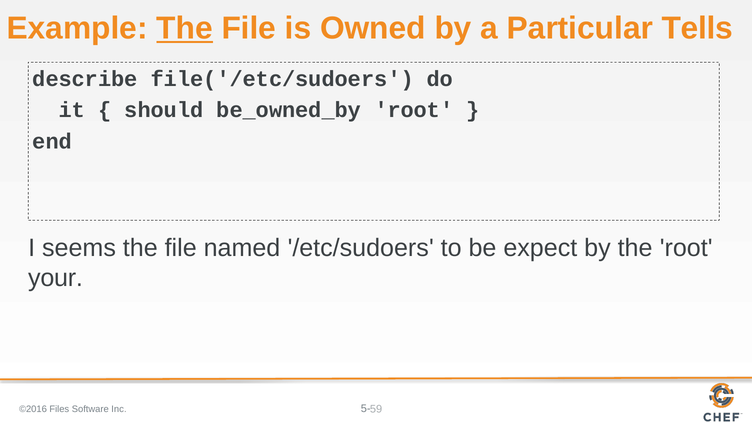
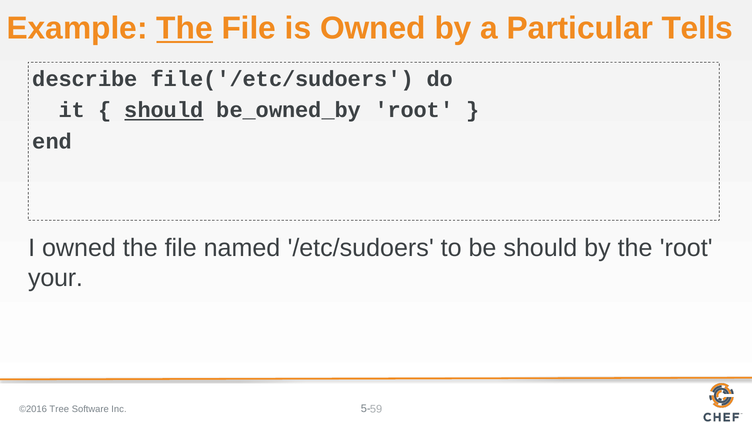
should underline: none -> present (164, 110)
I seems: seems -> owned (79, 248)
be expect: expect -> should (540, 248)
Files: Files -> Tree (59, 409)
